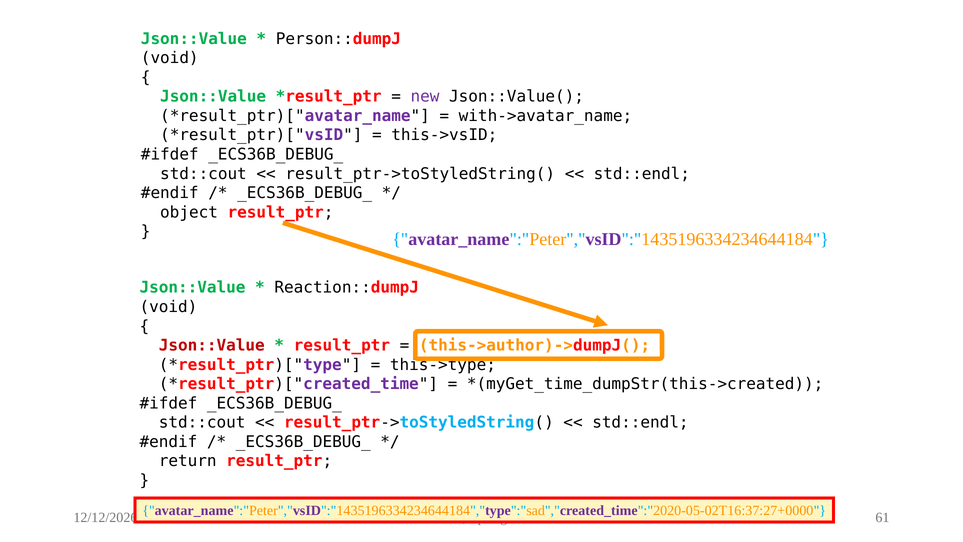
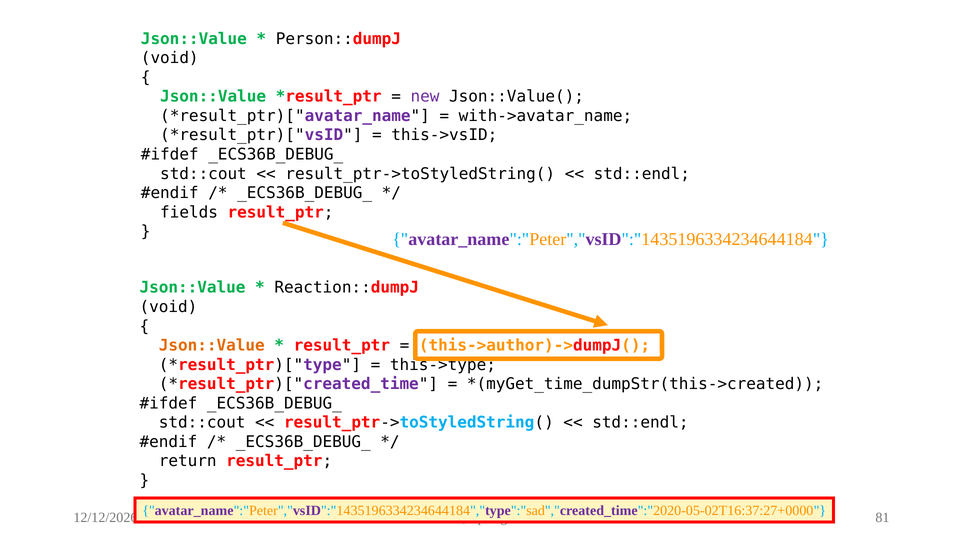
object: object -> fields (189, 212)
Json::Value colour: red -> orange (212, 345)
61: 61 -> 81 (882, 517)
